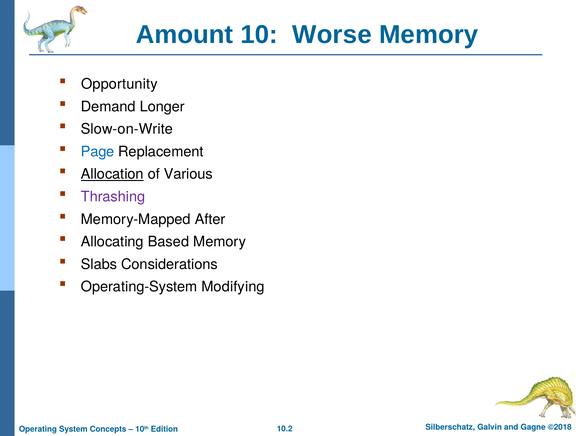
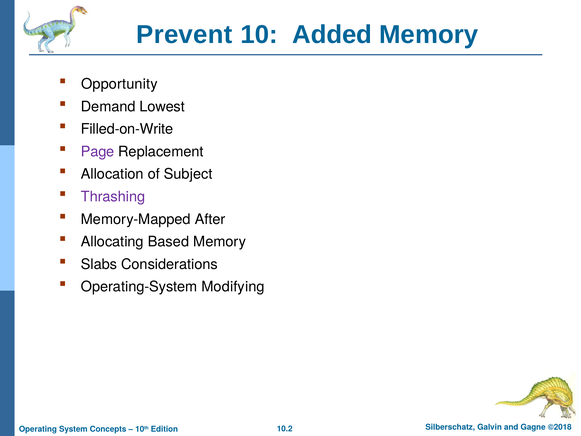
Amount: Amount -> Prevent (184, 35)
Worse: Worse -> Added (332, 35)
Longer: Longer -> Lowest (162, 107)
Slow-on-Write: Slow-on-Write -> Filled-on-Write (127, 129)
Page colour: blue -> purple (98, 152)
Allocation underline: present -> none (112, 174)
Various: Various -> Subject (188, 174)
